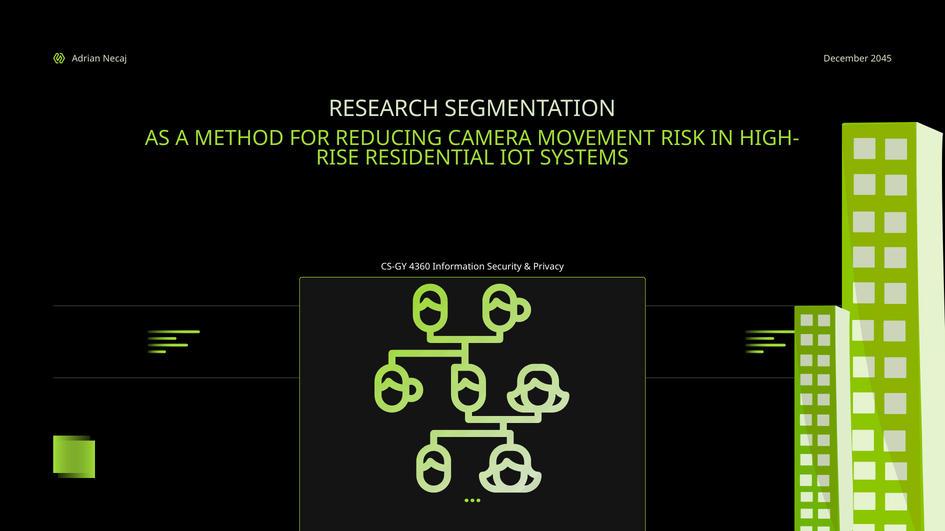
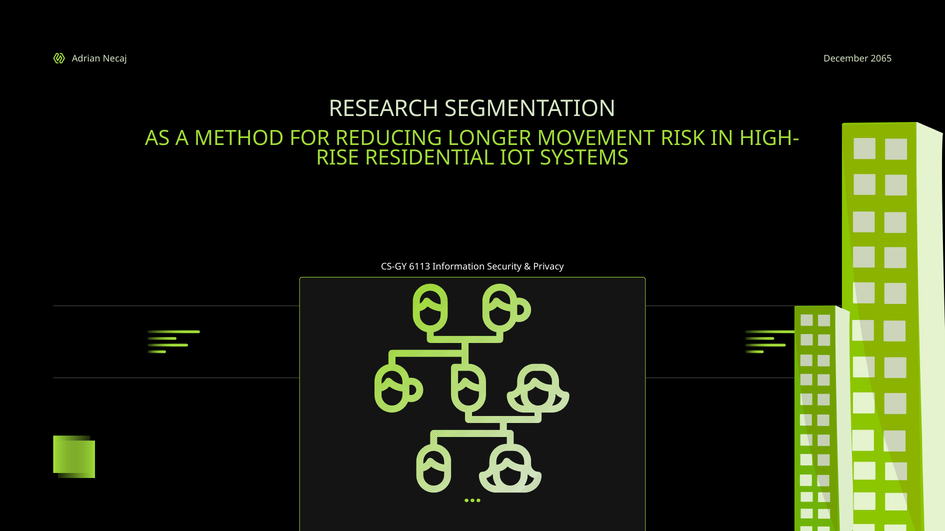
2045: 2045 -> 2065 (881, 59)
CAMERA: CAMERA -> LONGER (490, 139)
4360: 4360 -> 6113 (420, 267)
